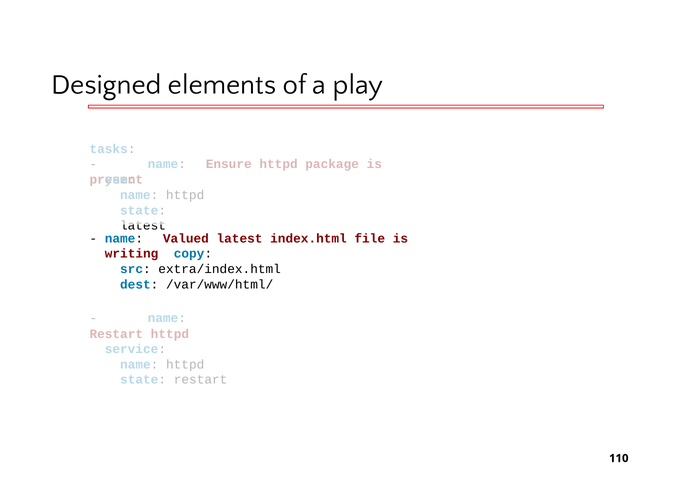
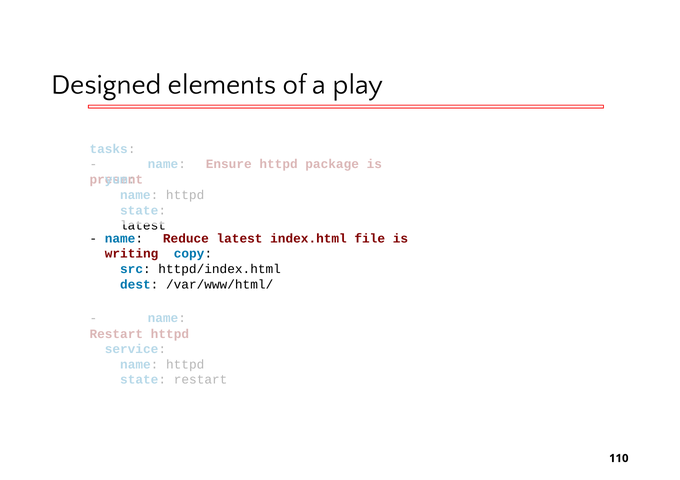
Valued: Valued -> Reduce (186, 239)
extra/index.html: extra/index.html -> httpd/index.html (220, 269)
